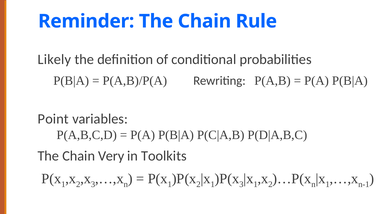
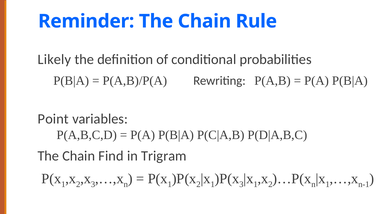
Very: Very -> Find (111, 156)
Toolkits: Toolkits -> Trigram (164, 156)
